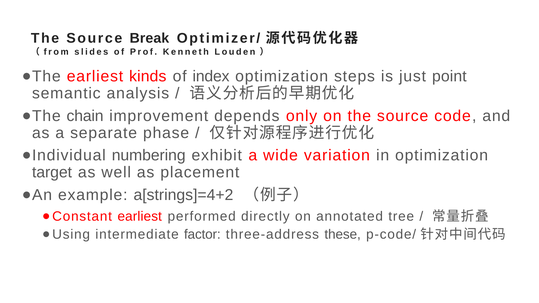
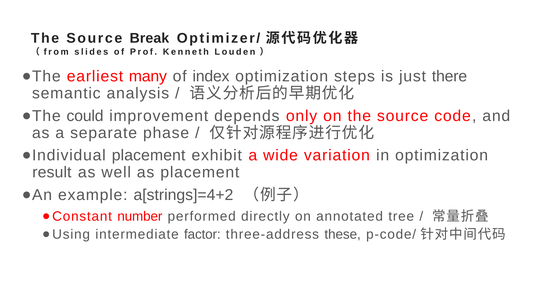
kinds: kinds -> many (148, 76)
point: point -> there (449, 76)
chain: chain -> could (85, 116)
numbering: numbering -> placement (149, 156)
target: target -> result (52, 173)
earliest: earliest -> number (140, 217)
